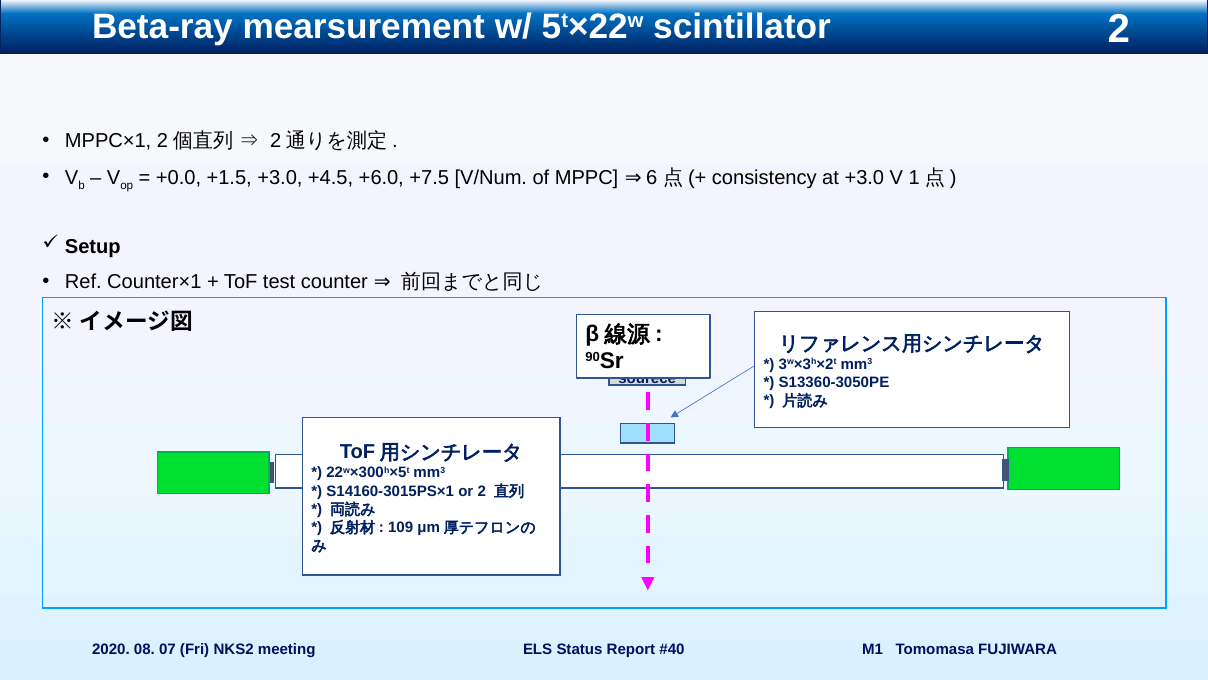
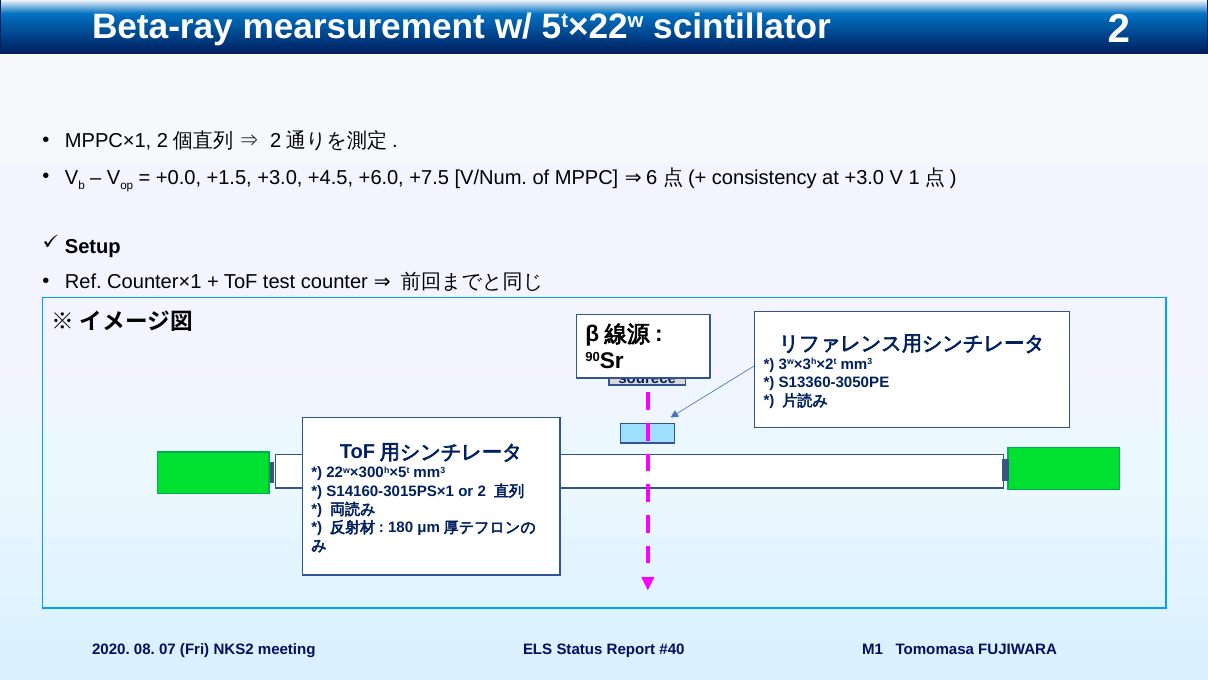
109: 109 -> 180 (401, 527)
